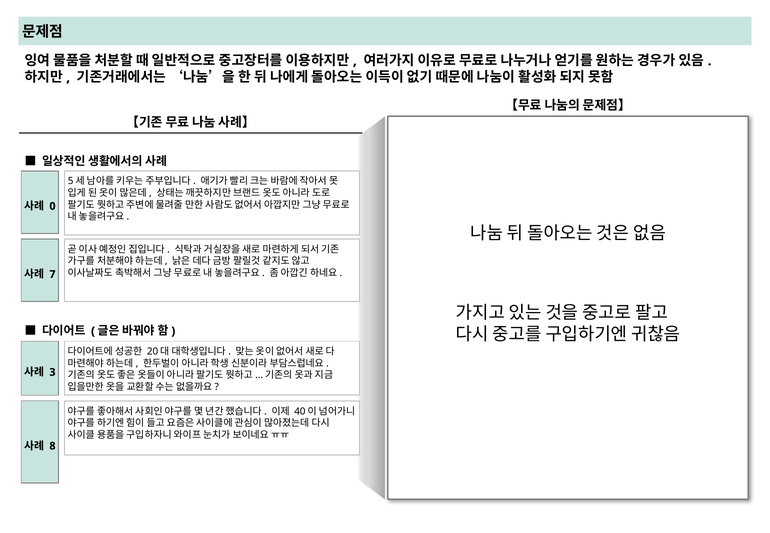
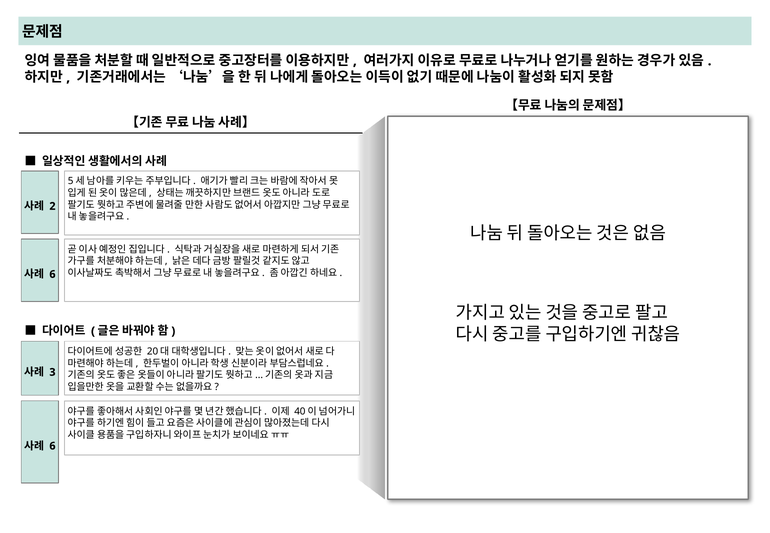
0: 0 -> 2 (52, 206)
7: 7 -> 6 (52, 274)
8: 8 -> 6 (52, 446)
